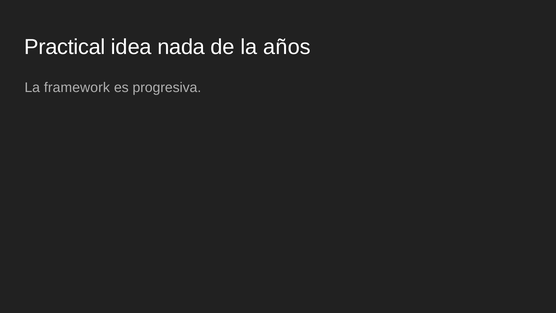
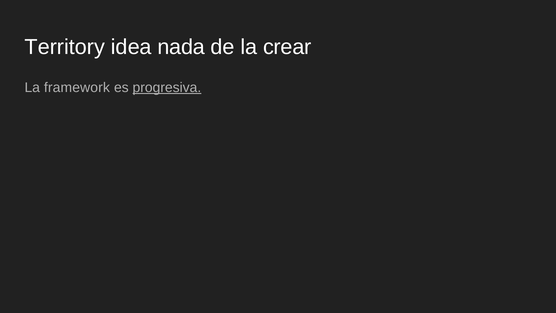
Practical: Practical -> Territory (65, 47)
años: años -> crear (287, 47)
progresiva underline: none -> present (167, 87)
